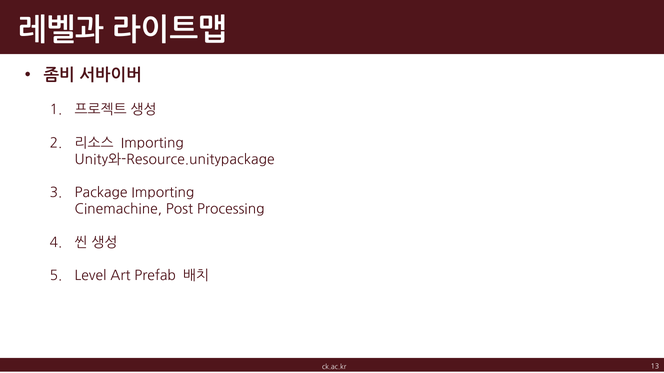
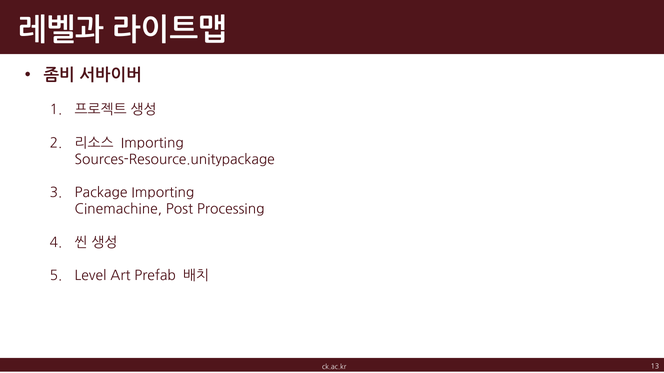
Unity와-Resource.unitypackage: Unity와-Resource.unitypackage -> Sources-Resource.unitypackage (175, 160)
